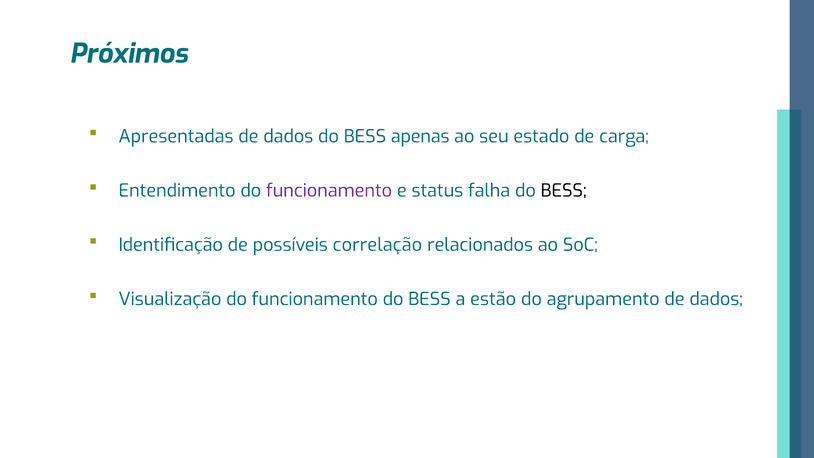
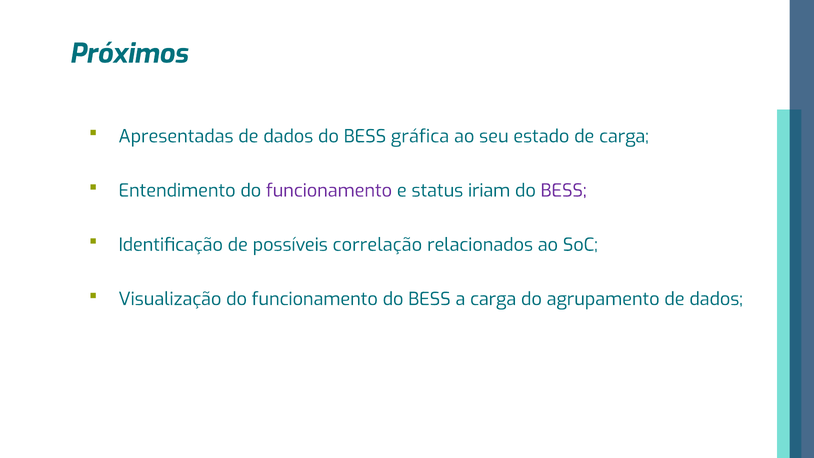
apenas: apenas -> gráfica (420, 136)
falha: falha -> iriam (489, 191)
BESS colour: black -> purple (564, 191)
a estão: estão -> carga (493, 299)
